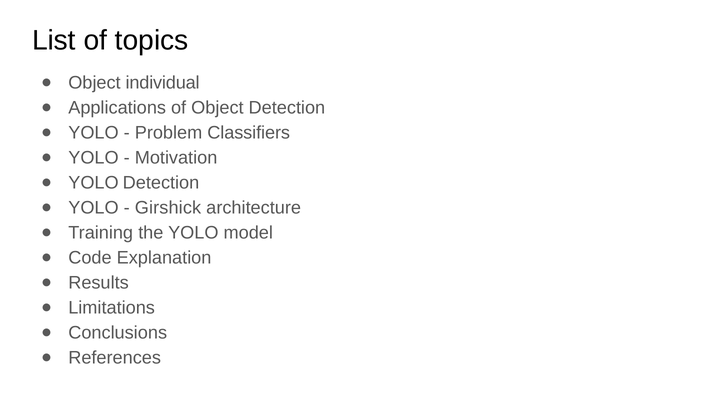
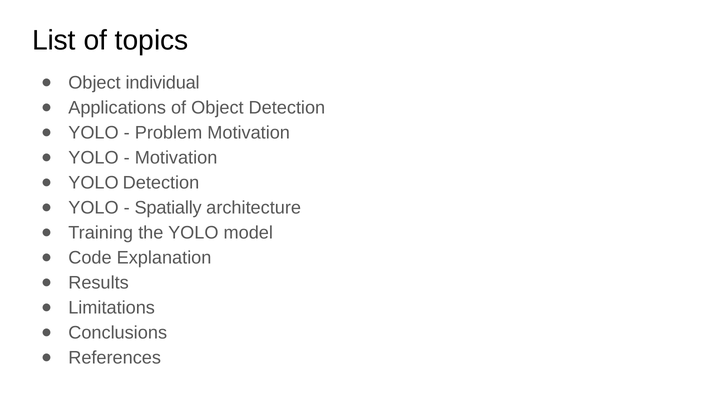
Problem Classifiers: Classifiers -> Motivation (249, 133)
Girshick: Girshick -> Spatially (168, 208)
